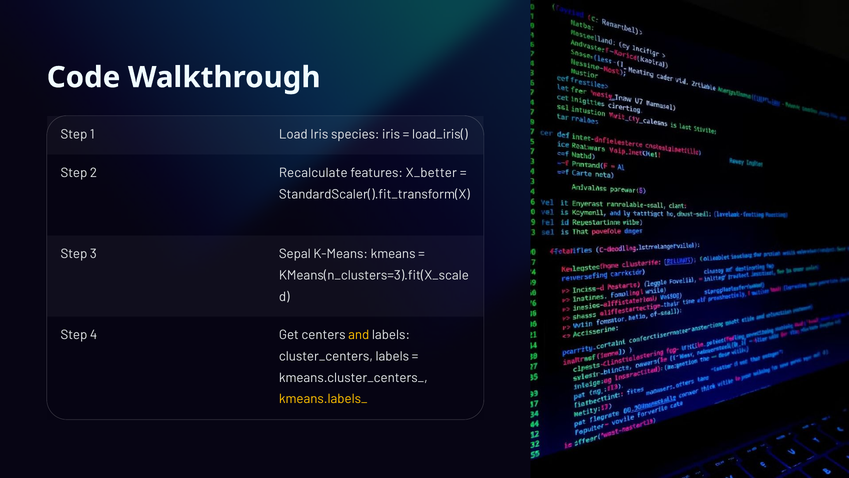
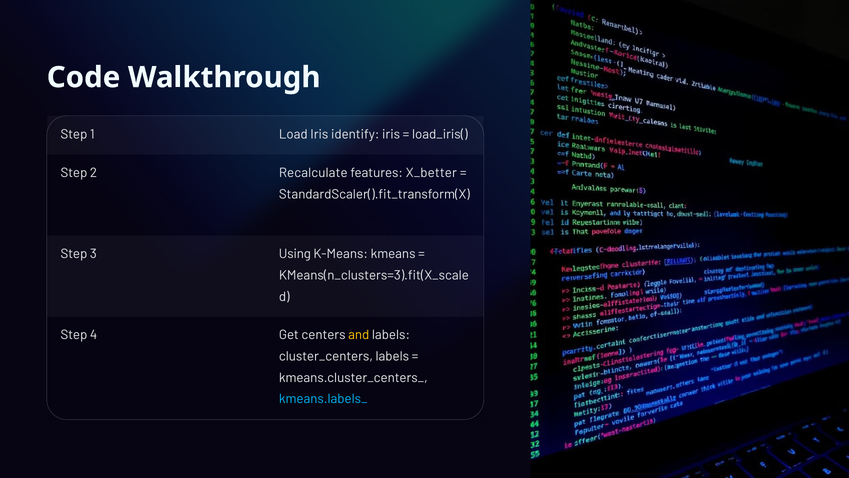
species: species -> identify (355, 134)
Sepal: Sepal -> Using (295, 254)
kmeans.labels_ colour: yellow -> light blue (323, 399)
